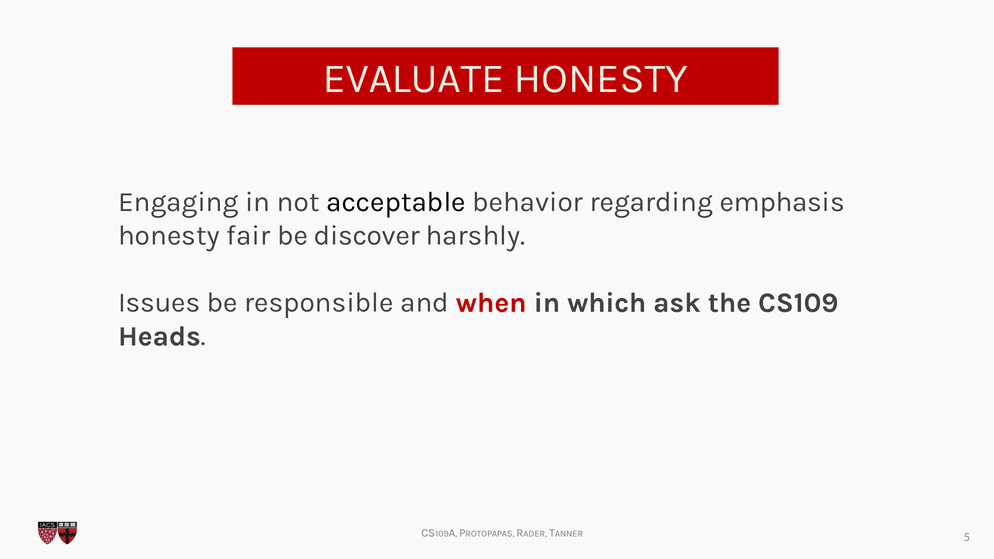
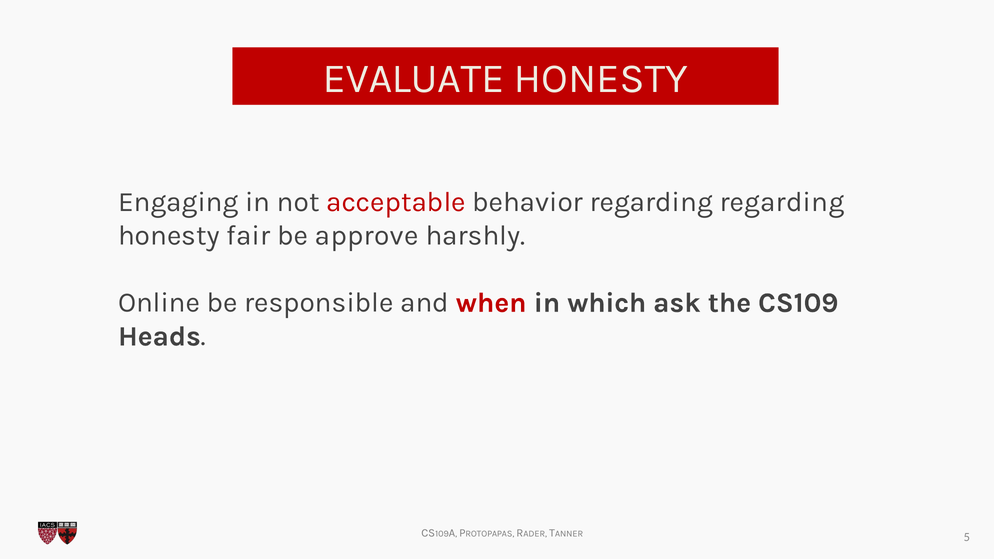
acceptable colour: black -> red (396, 202)
regarding emphasis: emphasis -> regarding (782, 202)
discover: discover -> approve (367, 236)
Issues: Issues -> Online (159, 303)
